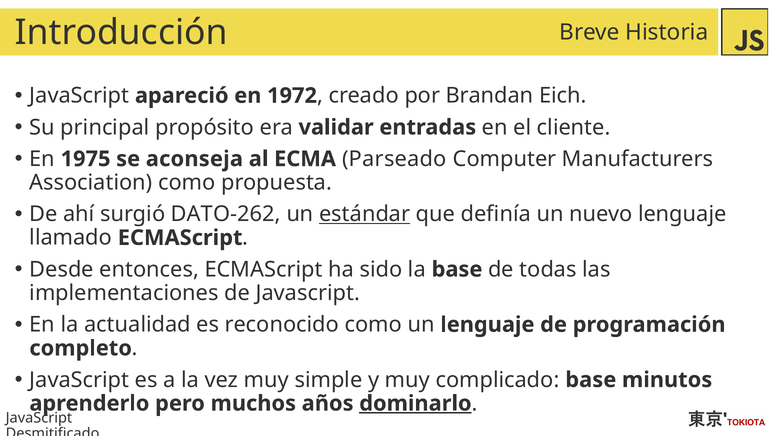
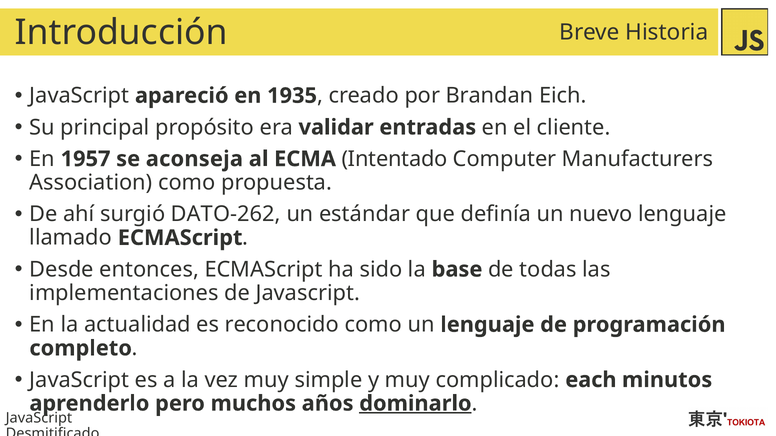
1972: 1972 -> 1935 (292, 96)
1975: 1975 -> 1957 (86, 159)
Parseado: Parseado -> Intentado (395, 159)
estándar underline: present -> none (365, 214)
complicado base: base -> each (591, 380)
